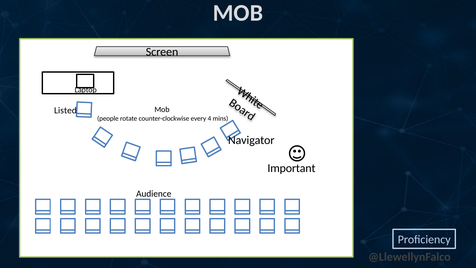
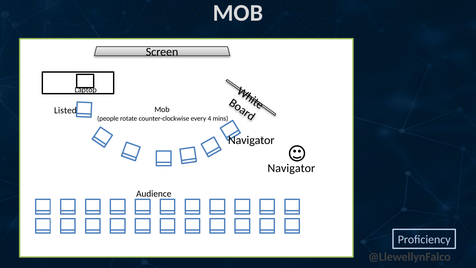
Important: Important -> Navigator (291, 168)
